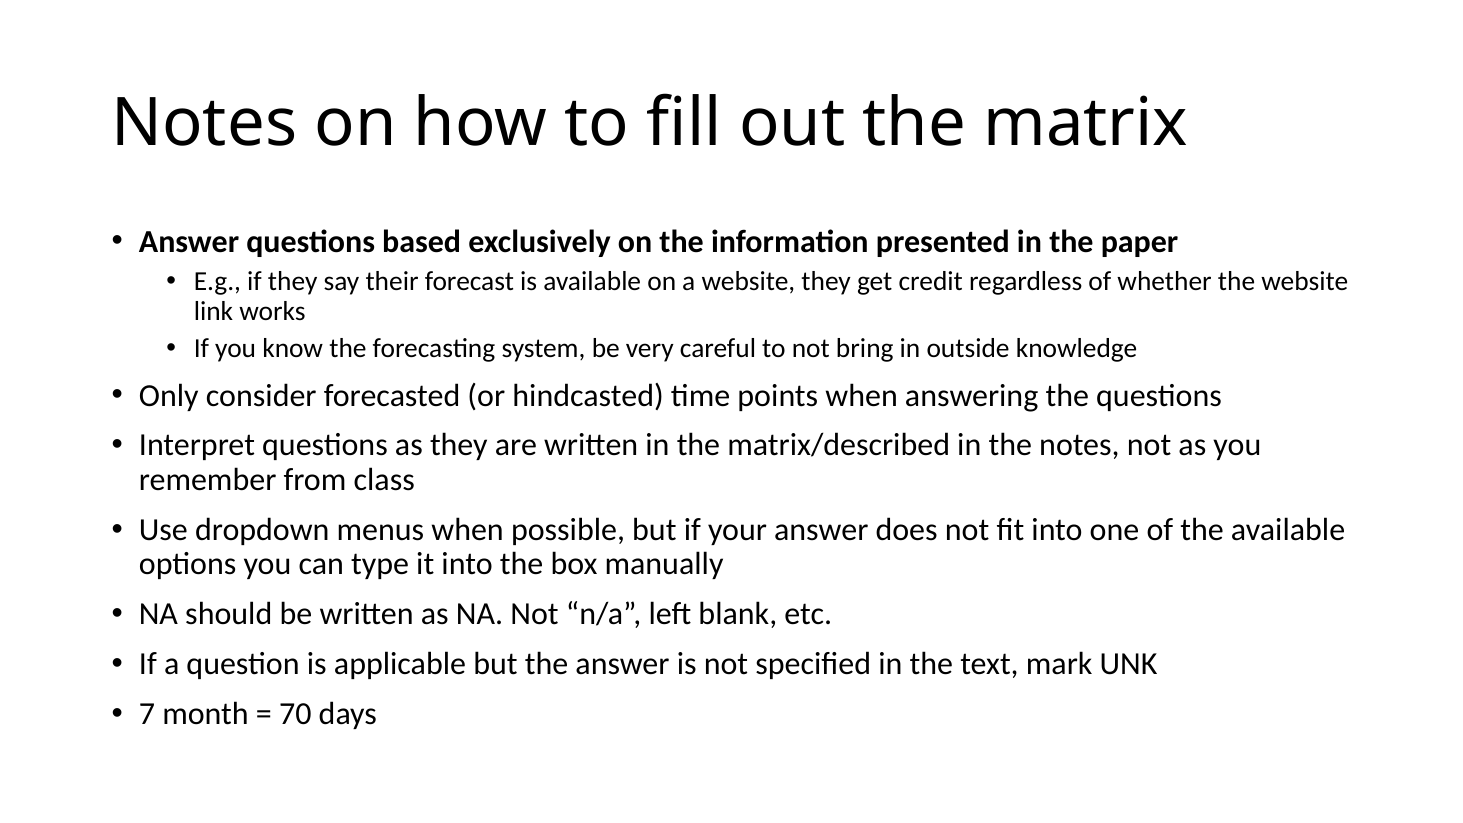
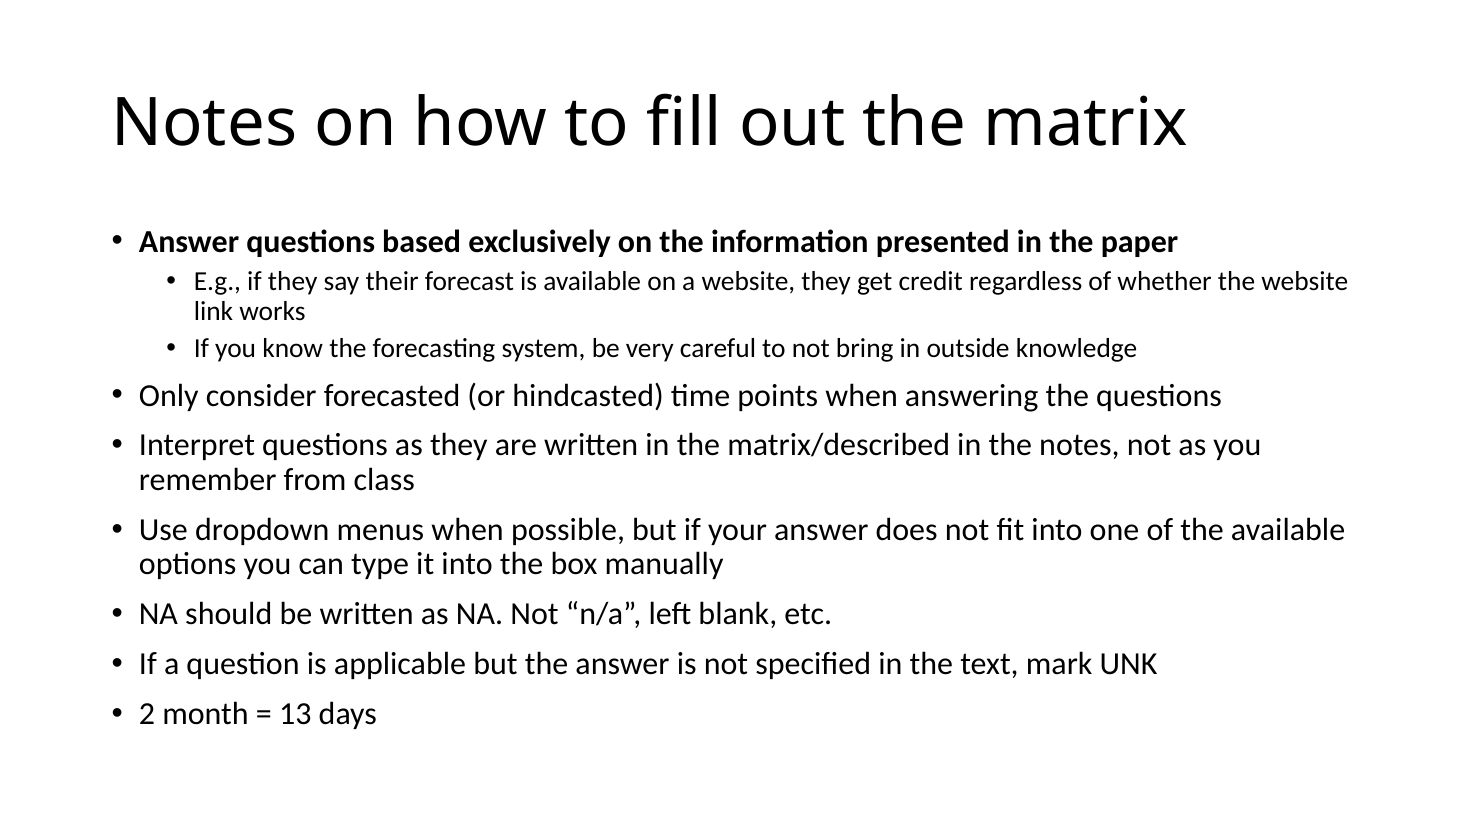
7: 7 -> 2 (147, 714)
70: 70 -> 13 (295, 714)
